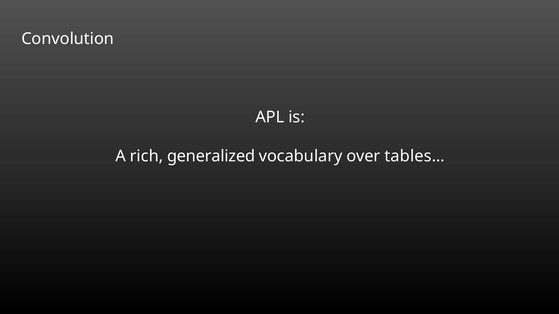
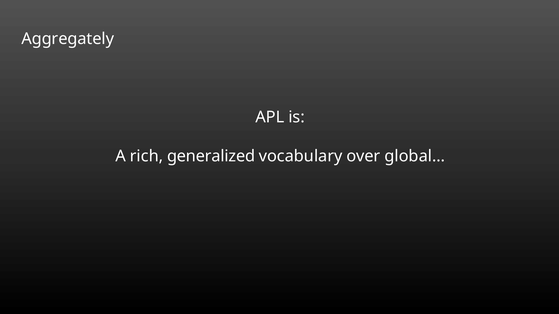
Convolution: Convolution -> Aggregately (68, 39)
tables…: tables… -> global… (415, 156)
